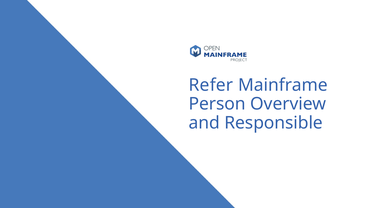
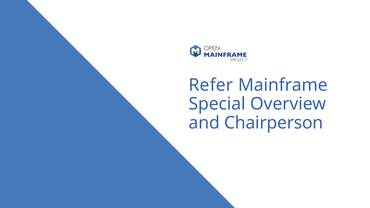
Person: Person -> Special (217, 104)
Responsible: Responsible -> Chairperson (274, 123)
